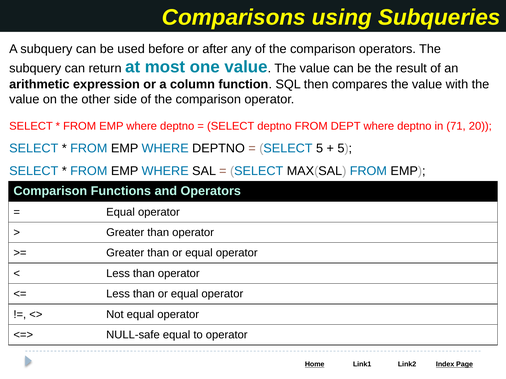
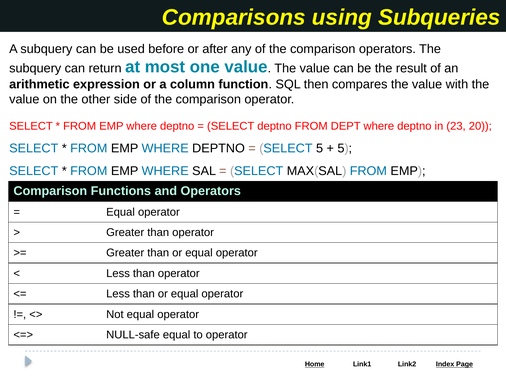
71: 71 -> 23 (456, 126)
